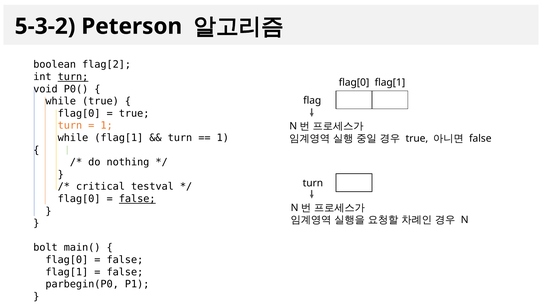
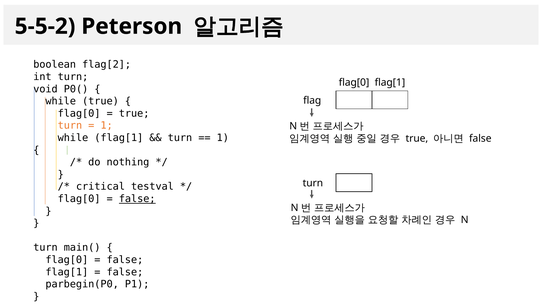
5-3-2: 5-3-2 -> 5-5-2 (45, 26)
turn underline: present -> none (73, 77)
bolt: bolt -> turn (45, 248)
